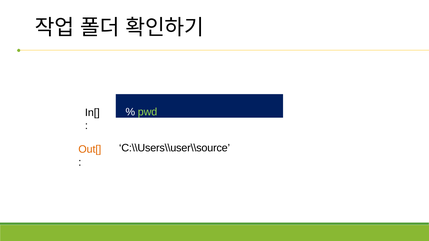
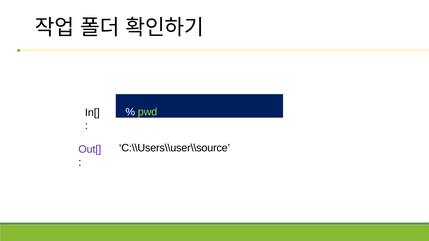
Out[ colour: orange -> purple (90, 149)
